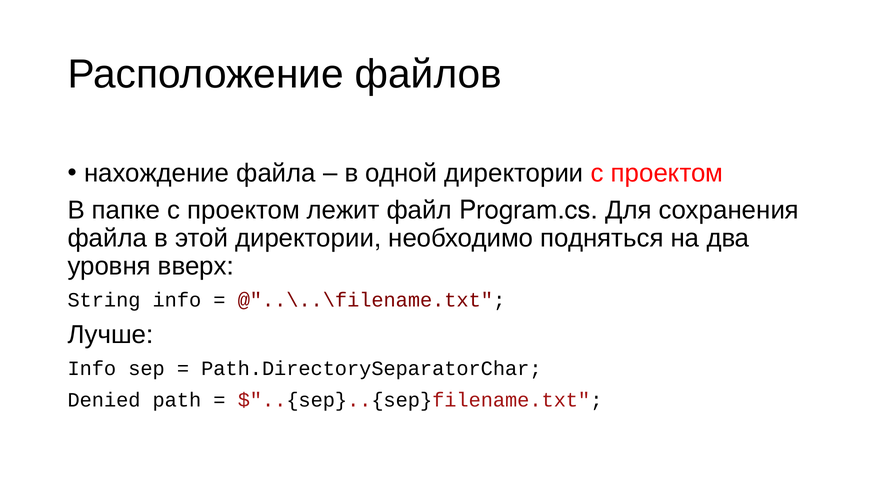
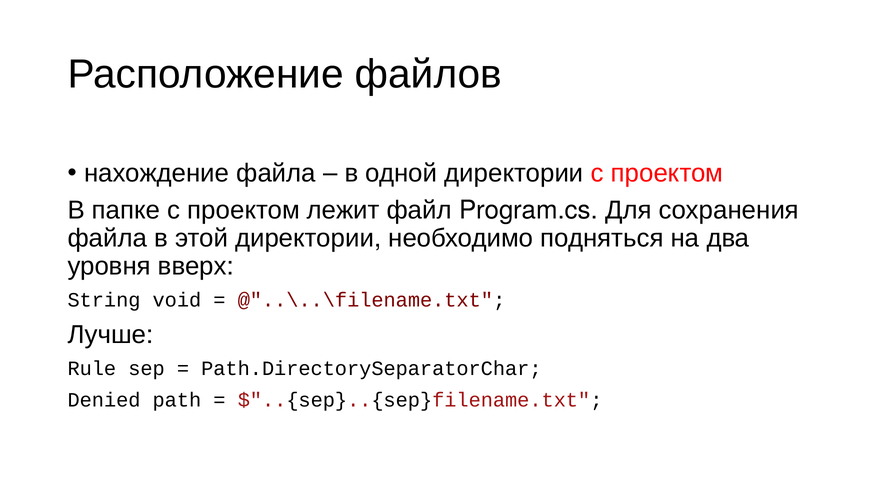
String info: info -> void (177, 300)
Info: Info -> Rule (92, 368)
